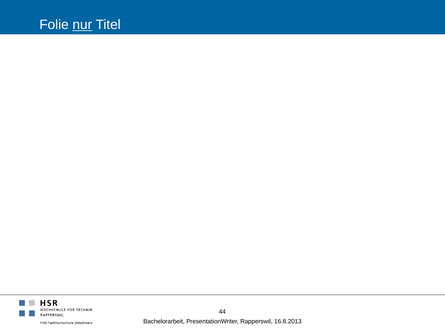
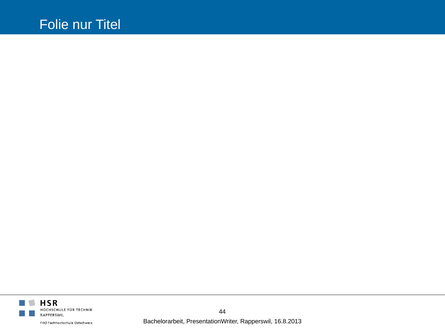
nur underline: present -> none (82, 25)
